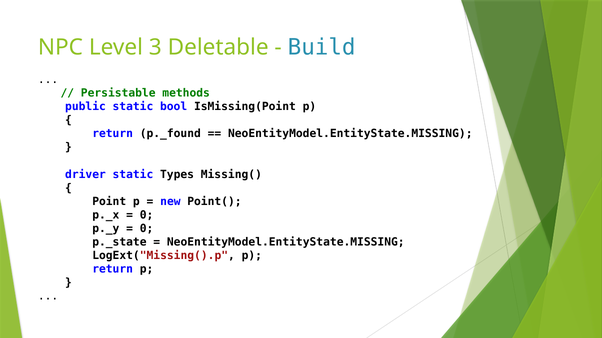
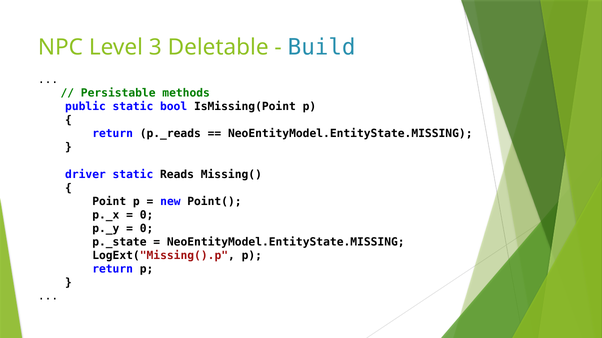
p._found: p._found -> p._reads (170, 134)
Types: Types -> Reads (177, 175)
